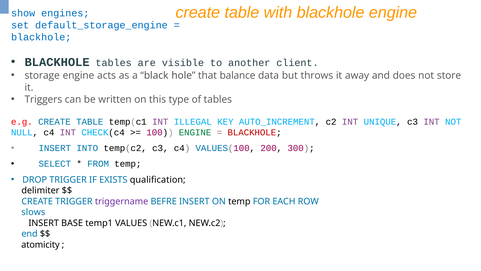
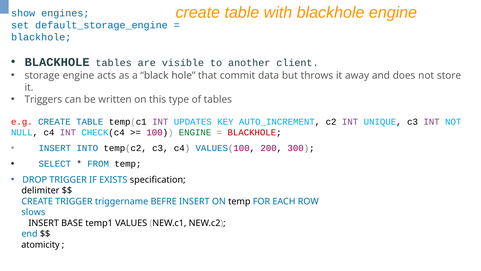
balance: balance -> commit (238, 75)
ILLEGAL: ILLEGAL -> UPDATES (193, 122)
qualification: qualification -> specification (158, 179)
triggername colour: purple -> blue (122, 201)
